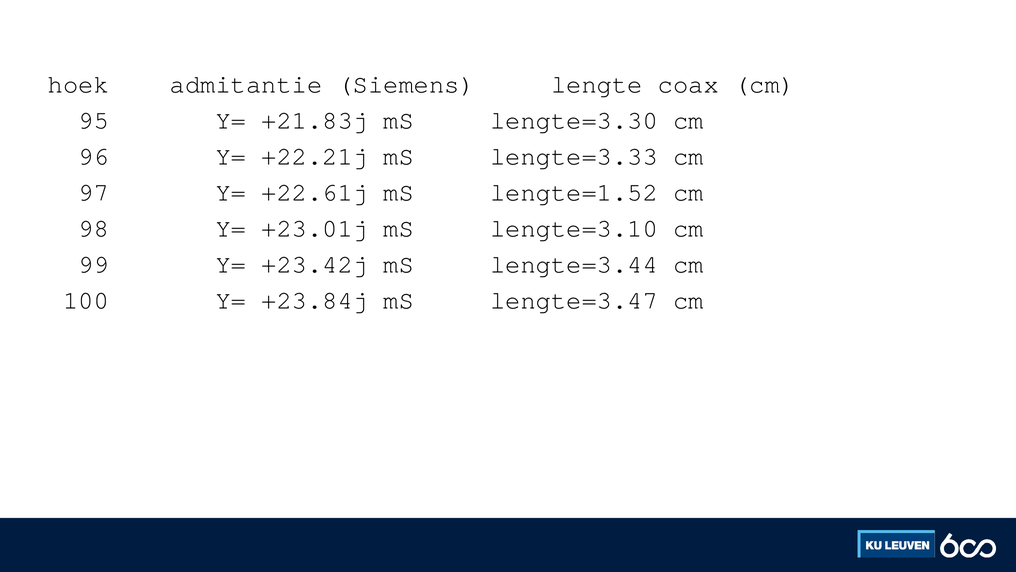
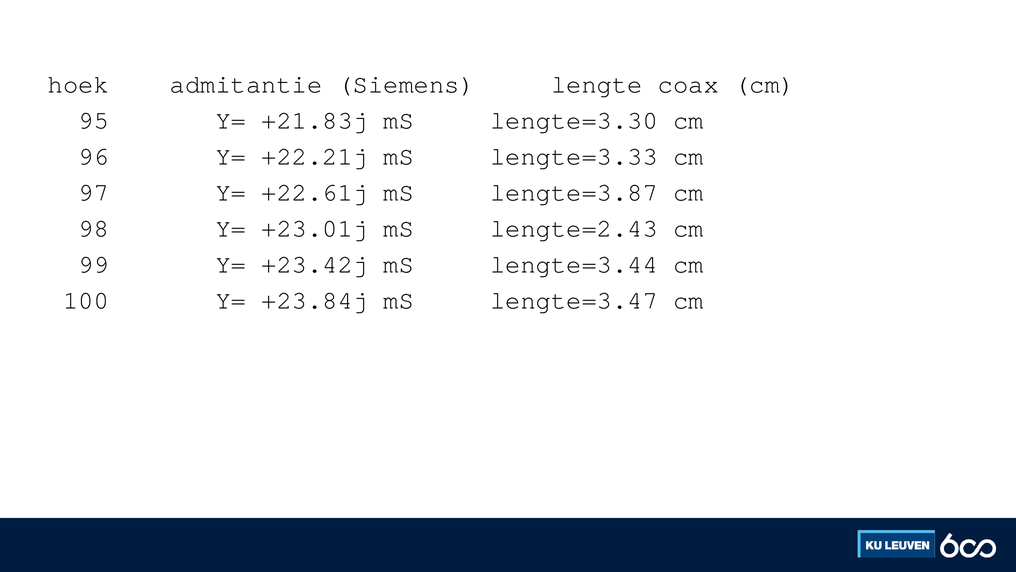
lengte=1.52: lengte=1.52 -> lengte=3.87 (574, 192)
lengte=3.10: lengte=3.10 -> lengte=2.43 (574, 228)
